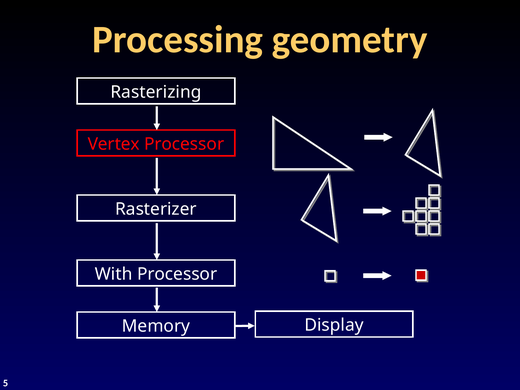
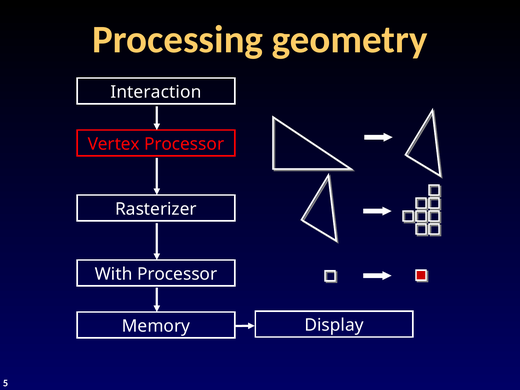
Rasterizing: Rasterizing -> Interaction (156, 92)
